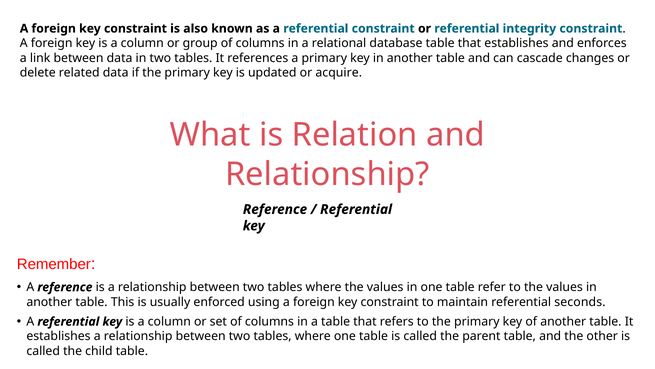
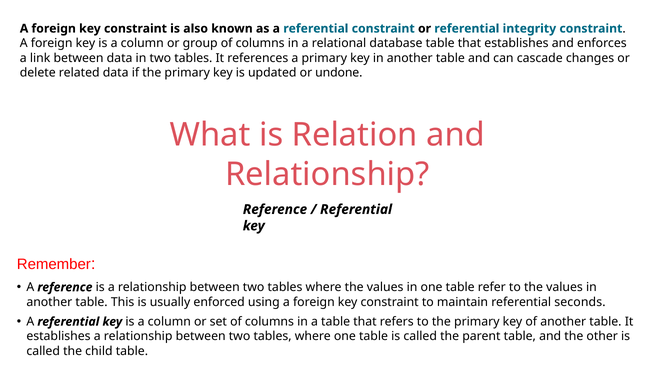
acquire: acquire -> undone (339, 73)
